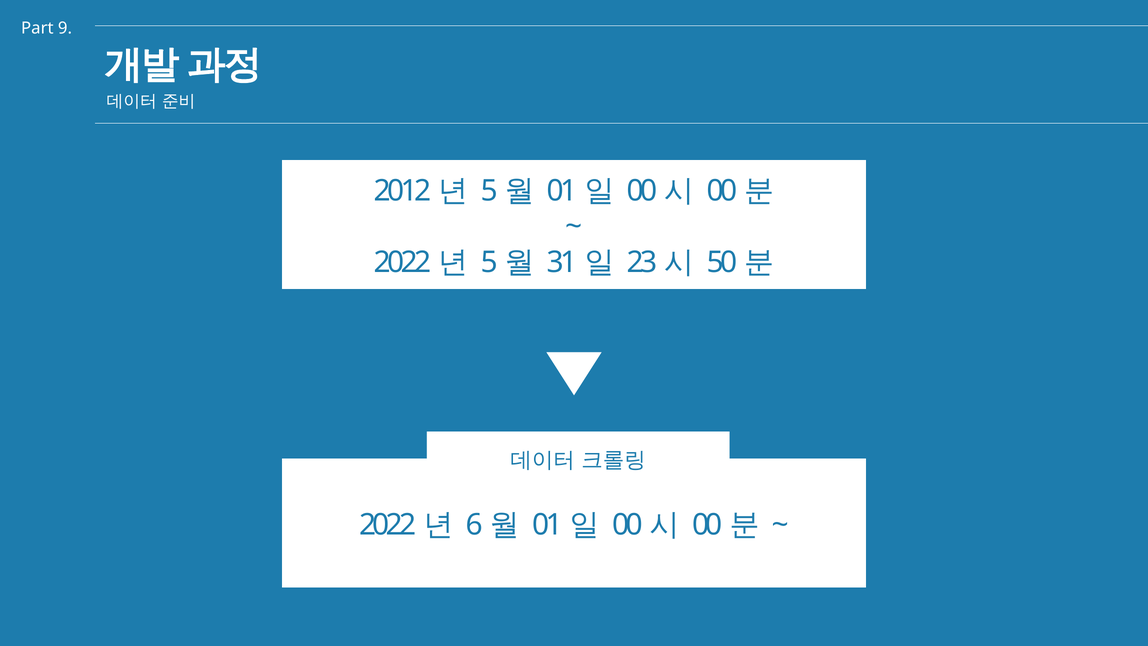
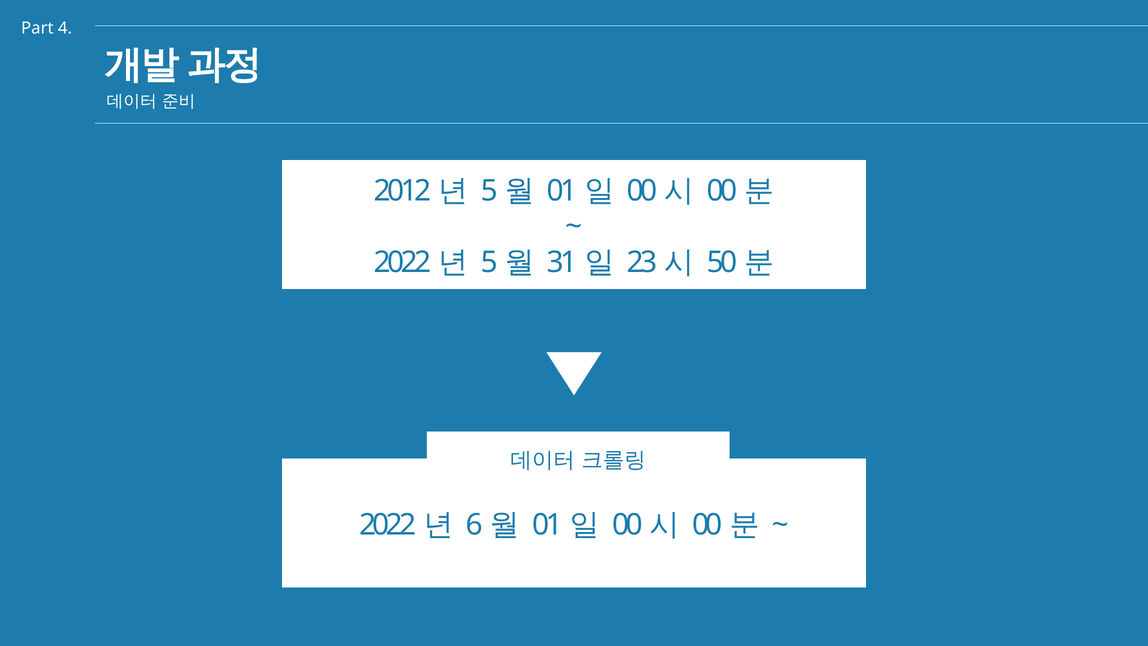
9: 9 -> 4 (65, 28)
